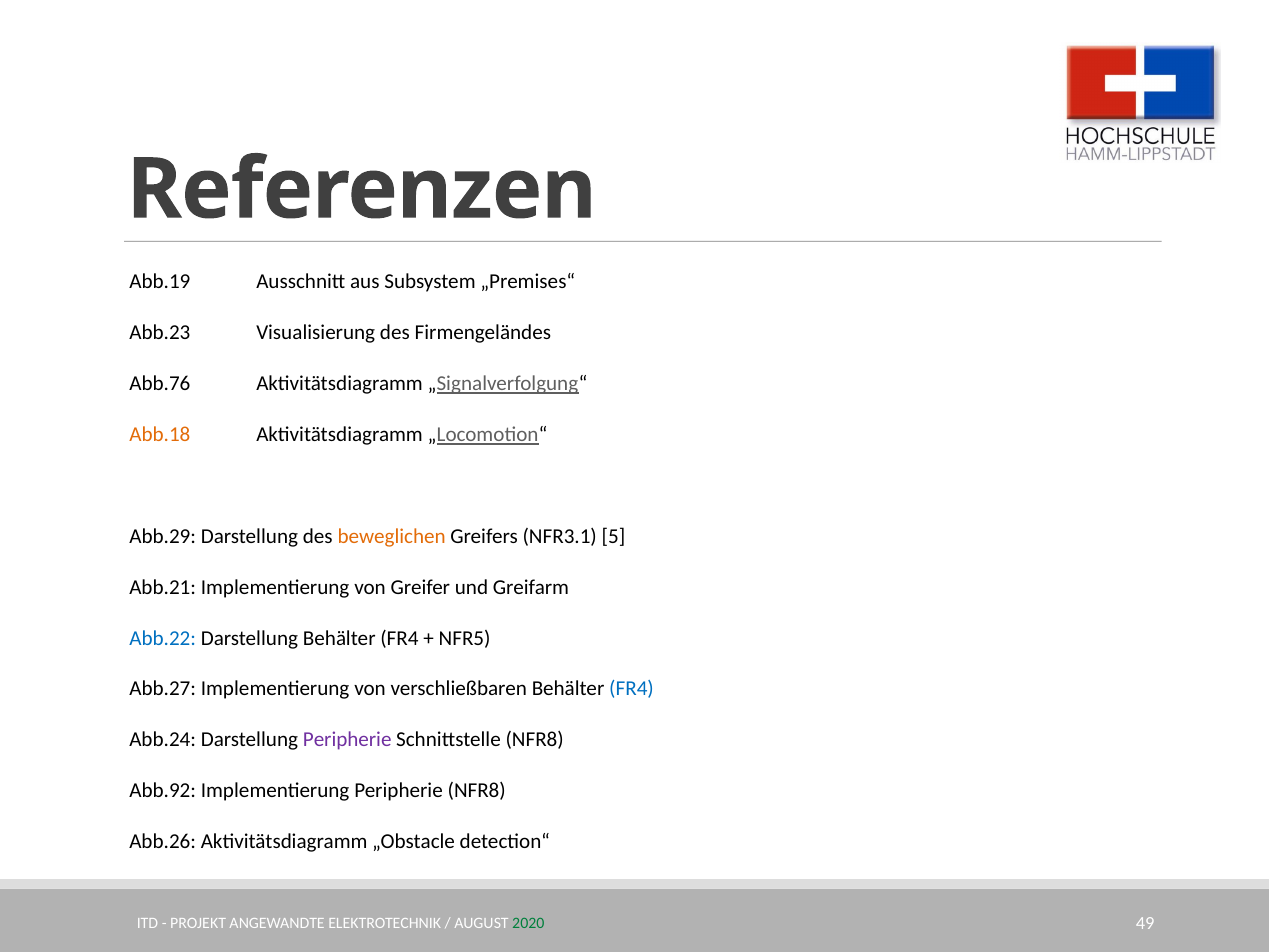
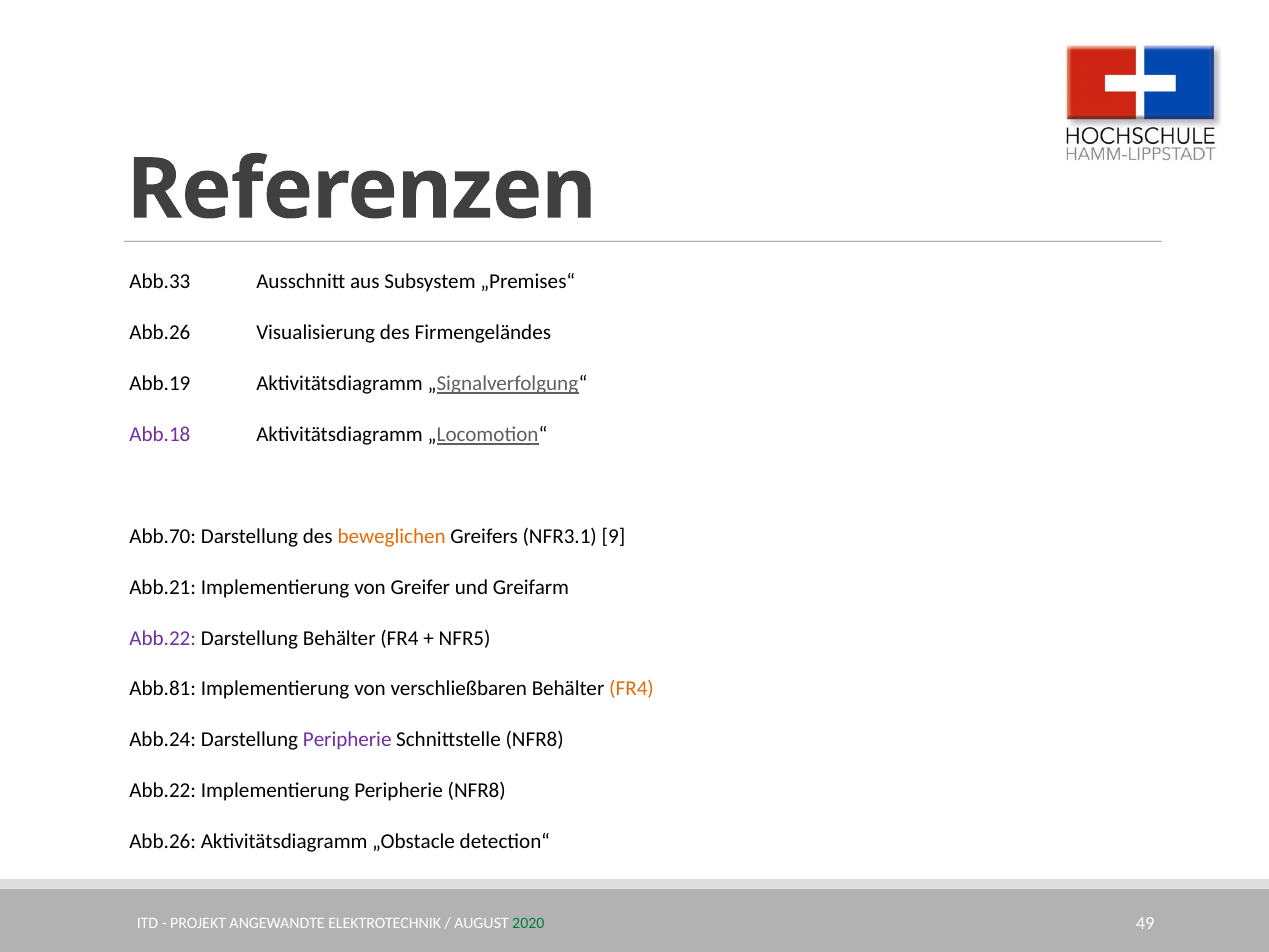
Abb.19: Abb.19 -> Abb.33 (160, 282)
Abb.23: Abb.23 -> Abb.26 (160, 333)
Abb.76: Abb.76 -> Abb.19 (160, 383)
Abb.18 colour: orange -> purple (160, 435)
Abb.29: Abb.29 -> Abb.70 (163, 537)
5: 5 -> 9 (613, 537)
Abb.22 colour: blue -> purple (163, 638)
Abb.27: Abb.27 -> Abb.81 (163, 689)
FR4 colour: blue -> orange (632, 689)
Abb.92: Abb.92 -> Abb.22 (163, 790)
